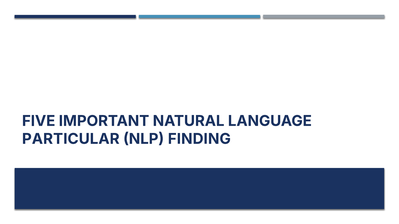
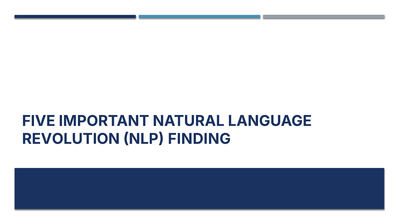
PARTICULAR: PARTICULAR -> REVOLUTION (71, 139)
